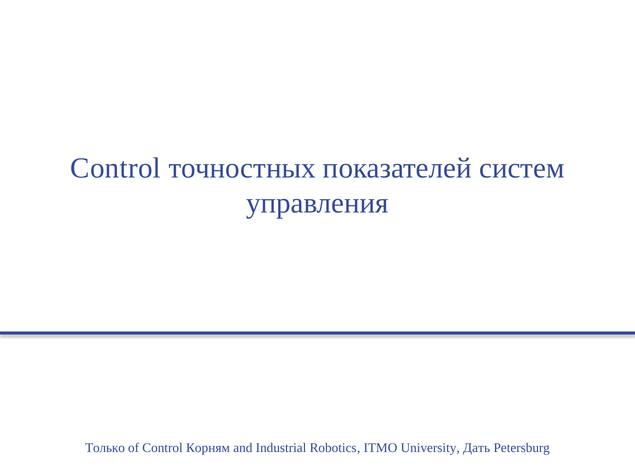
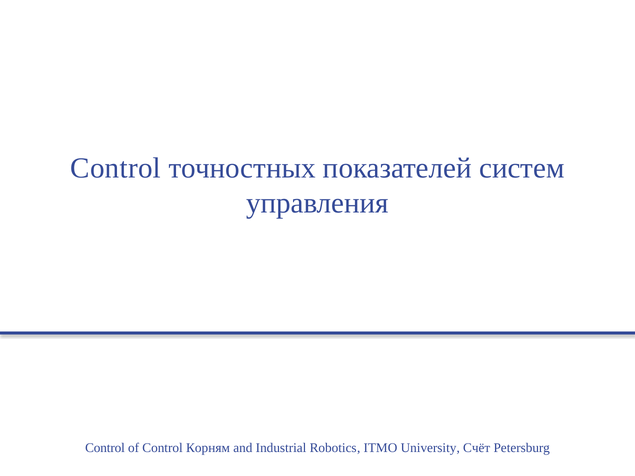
Только: Только -> Control (105, 448)
Дать: Дать -> Счёт (477, 448)
